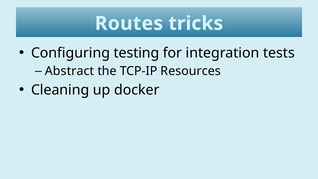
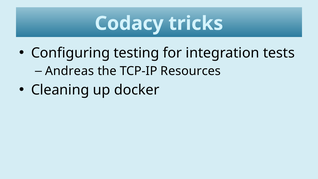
Routes: Routes -> Codacy (129, 23)
Abstract: Abstract -> Andreas (70, 71)
